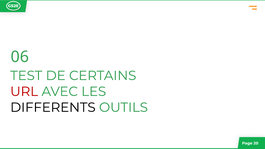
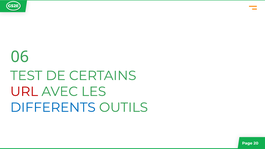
DIFFERENTS colour: black -> blue (53, 107)
